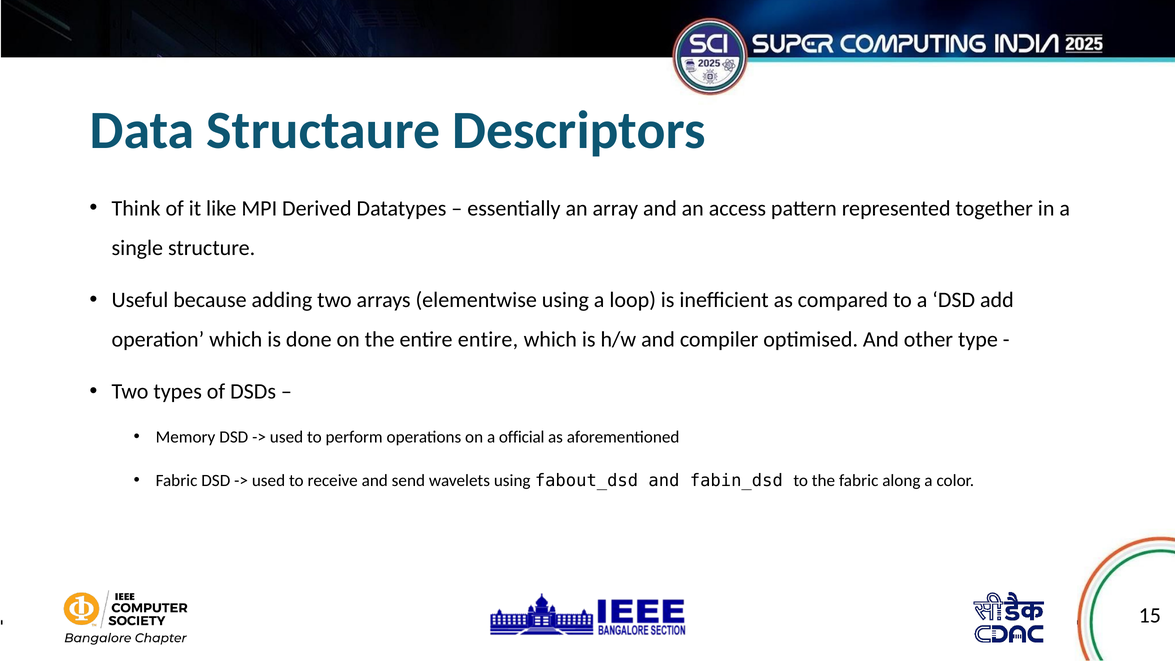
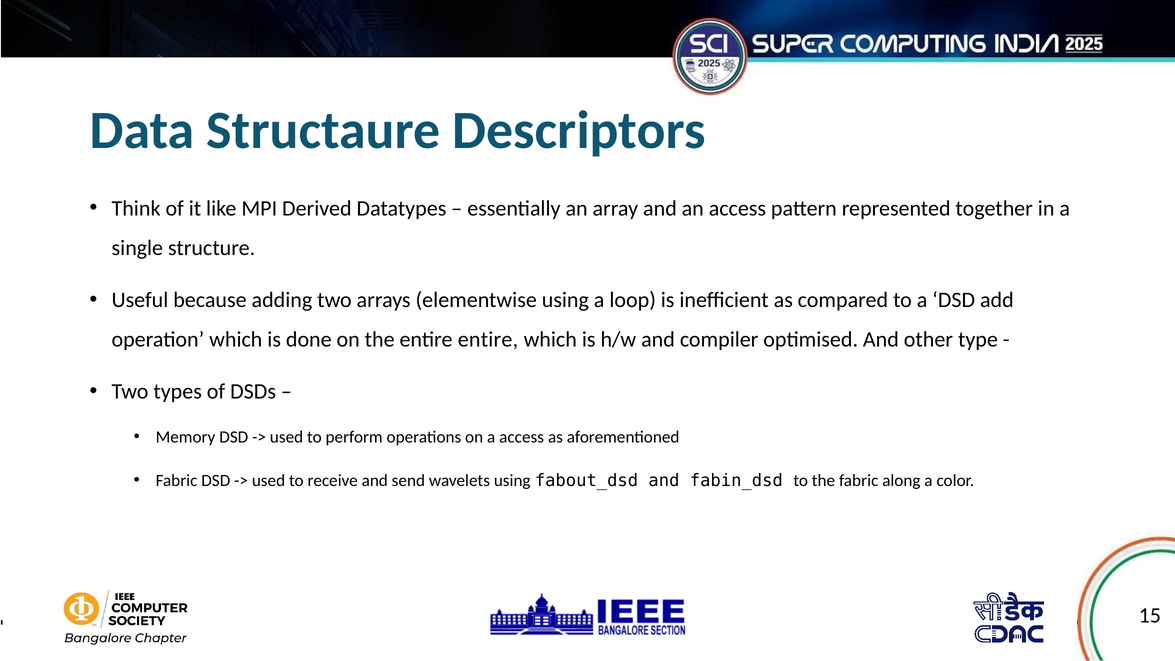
a official: official -> access (522, 437)
